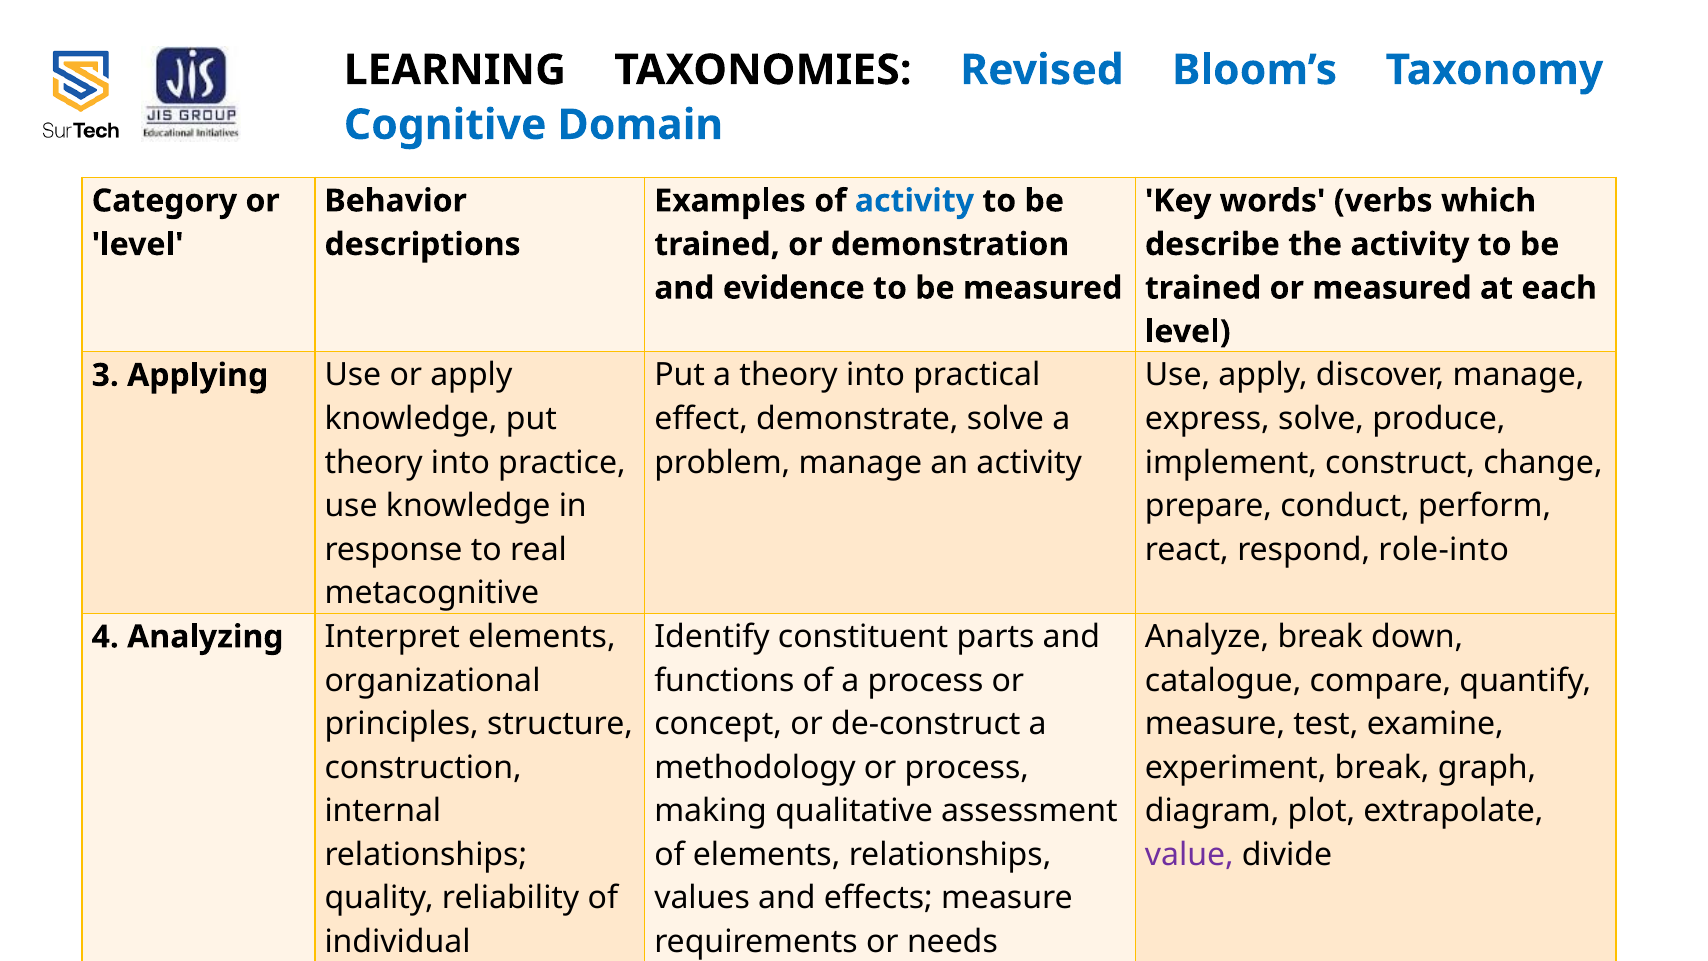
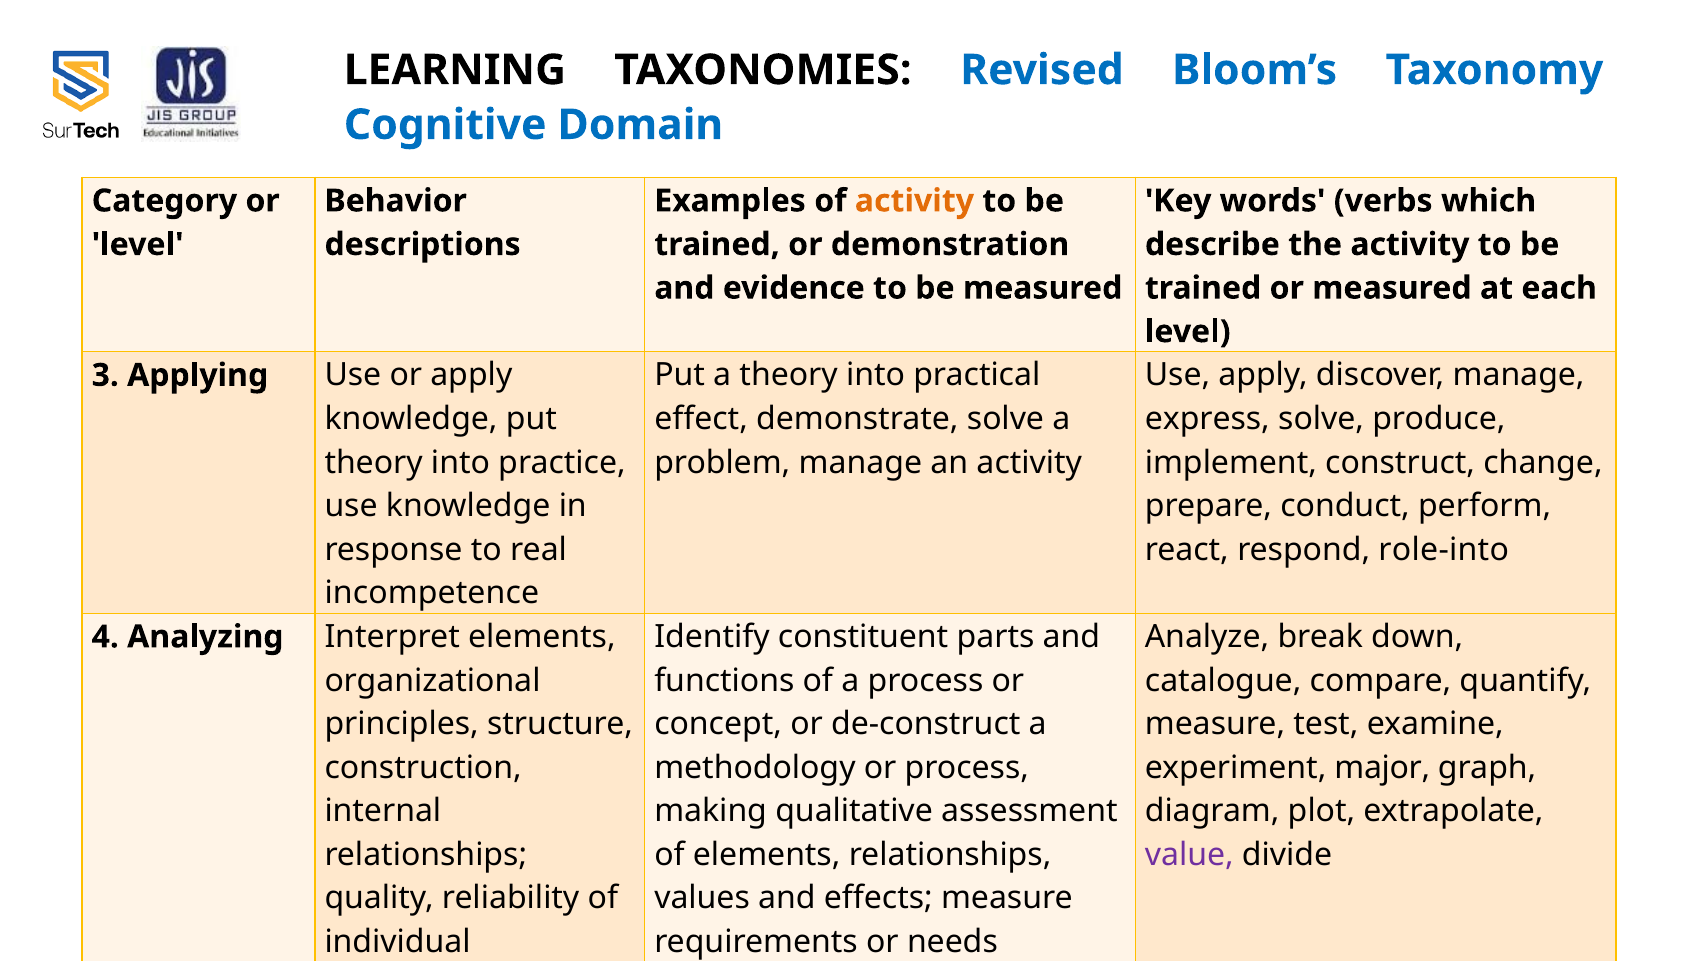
activity colour: blue -> orange (914, 201)
metacognitive: metacognitive -> incompetence (432, 593)
experiment break: break -> major (1382, 767)
